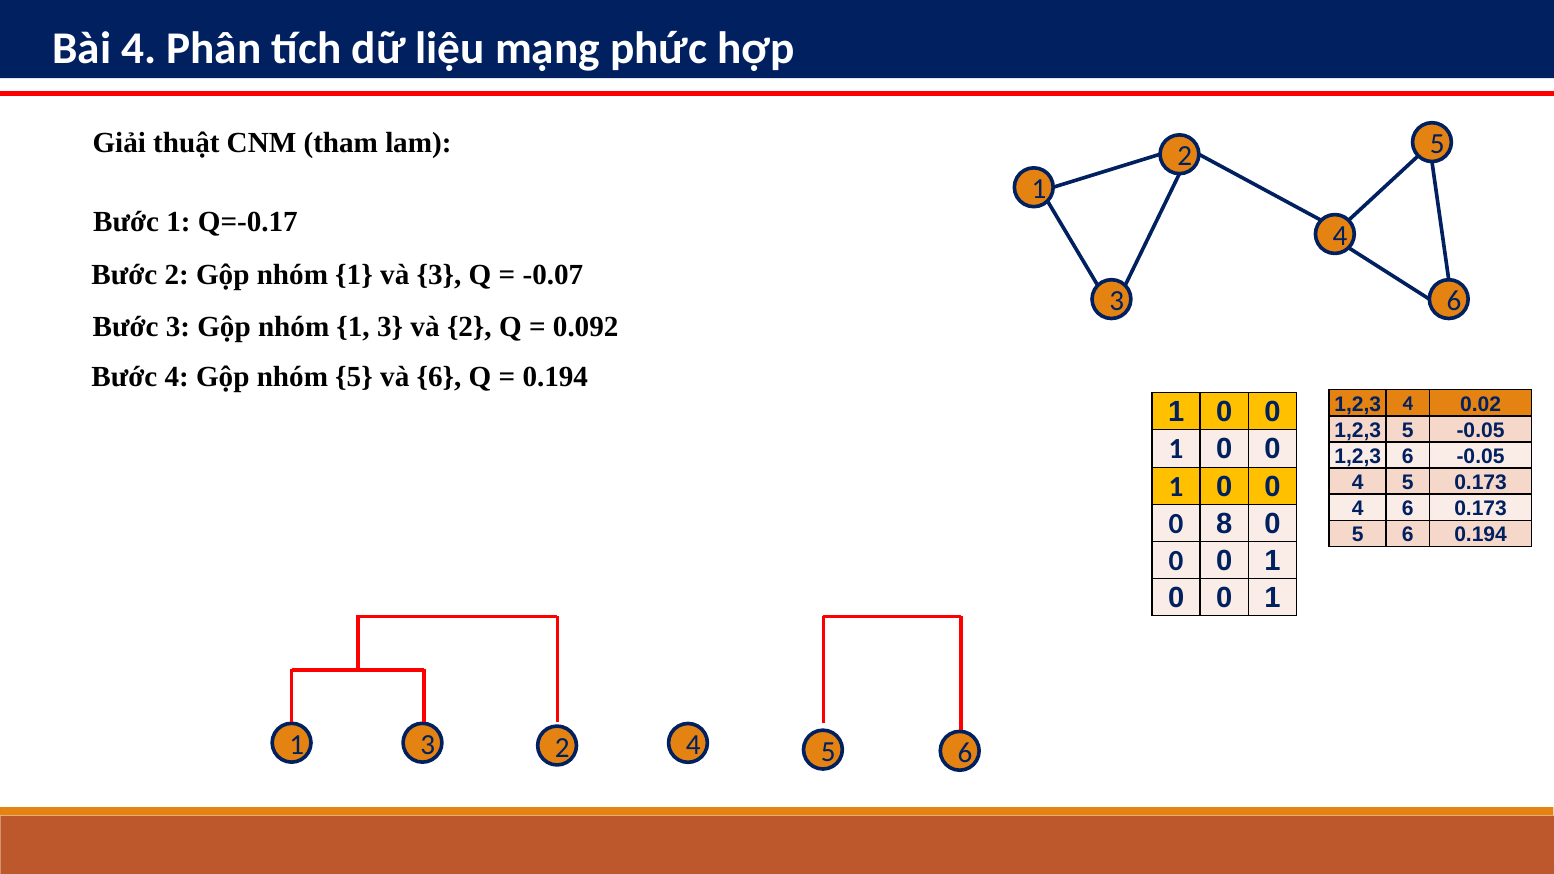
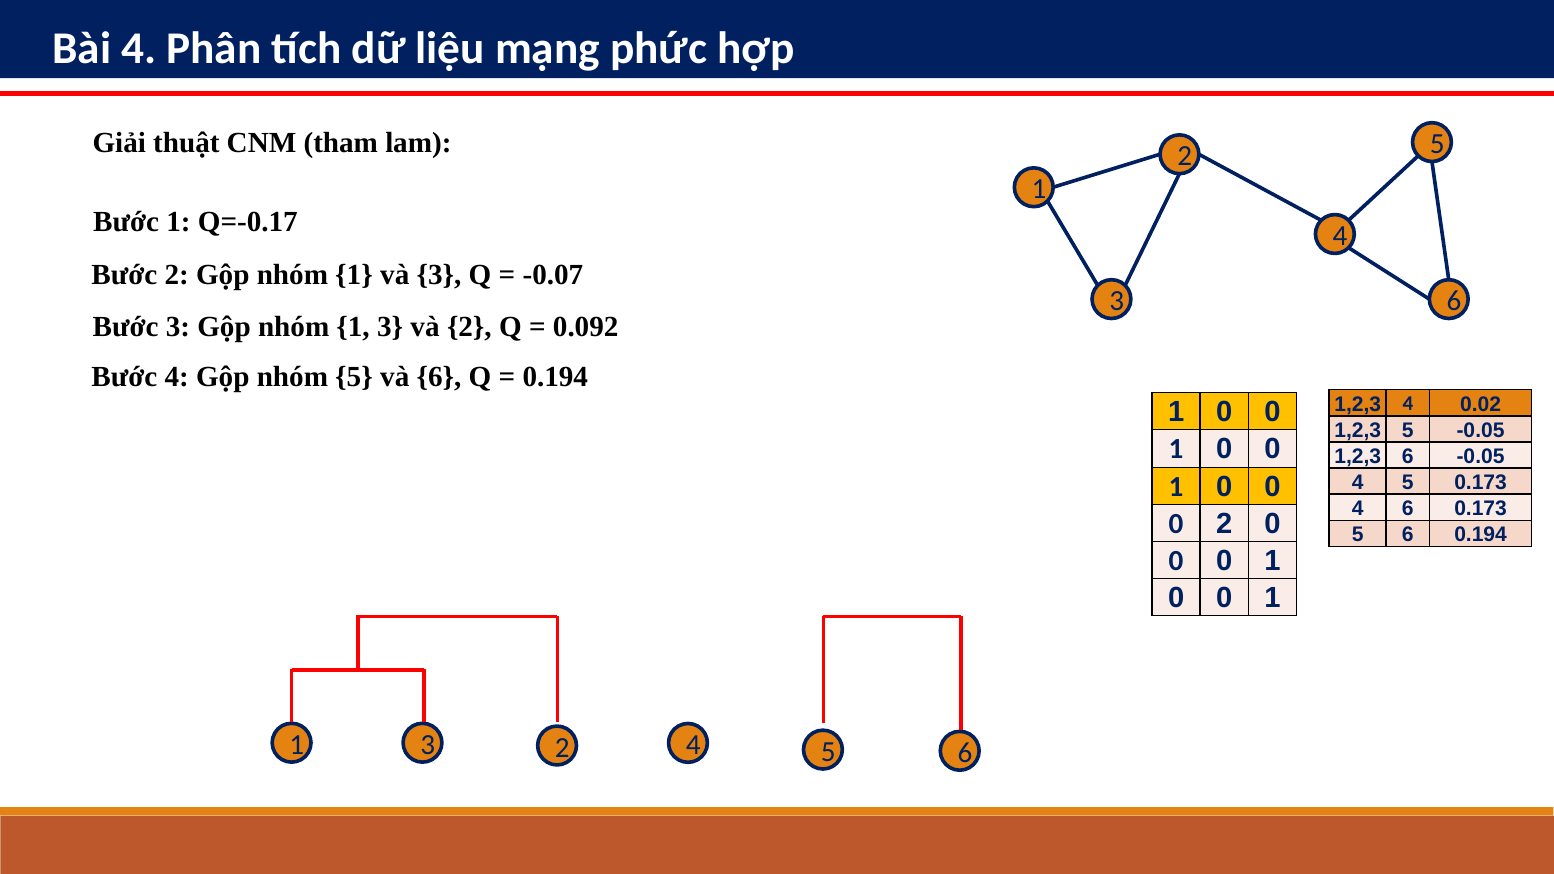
0 8: 8 -> 2 (1224, 524)
